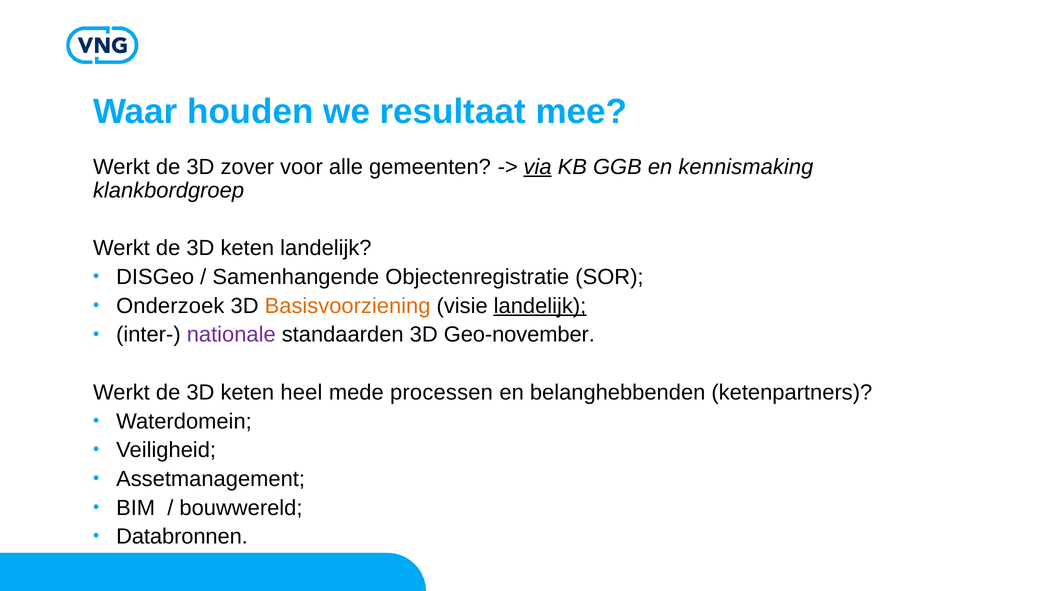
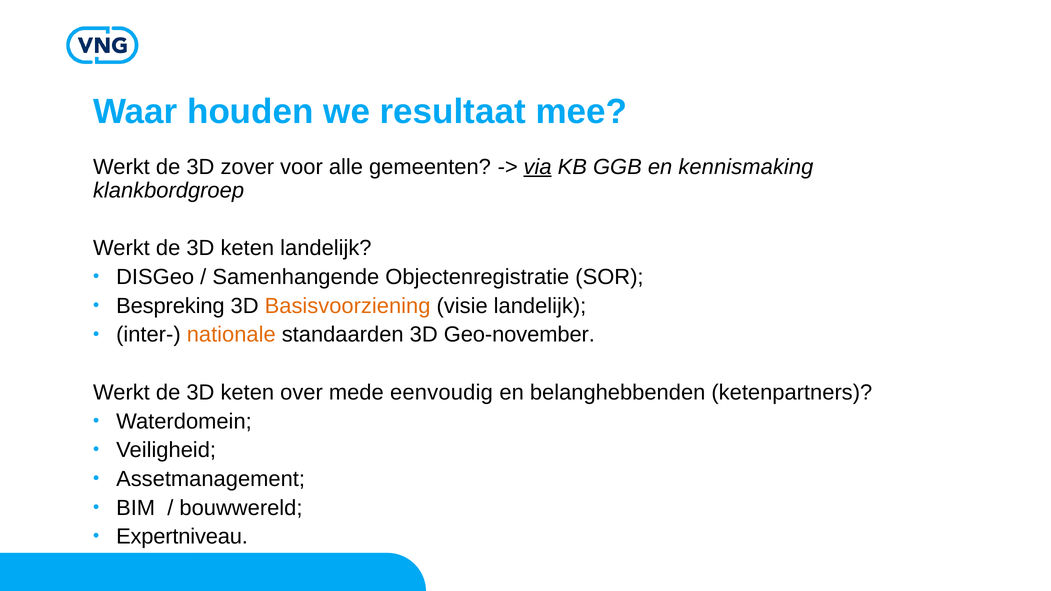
Onderzoek: Onderzoek -> Bespreking (170, 306)
landelijk underline: present -> none (540, 306)
nationale colour: purple -> orange (231, 335)
heel: heel -> over (302, 393)
processen: processen -> eenvoudig (441, 393)
Databronnen: Databronnen -> Expertniveau (182, 537)
